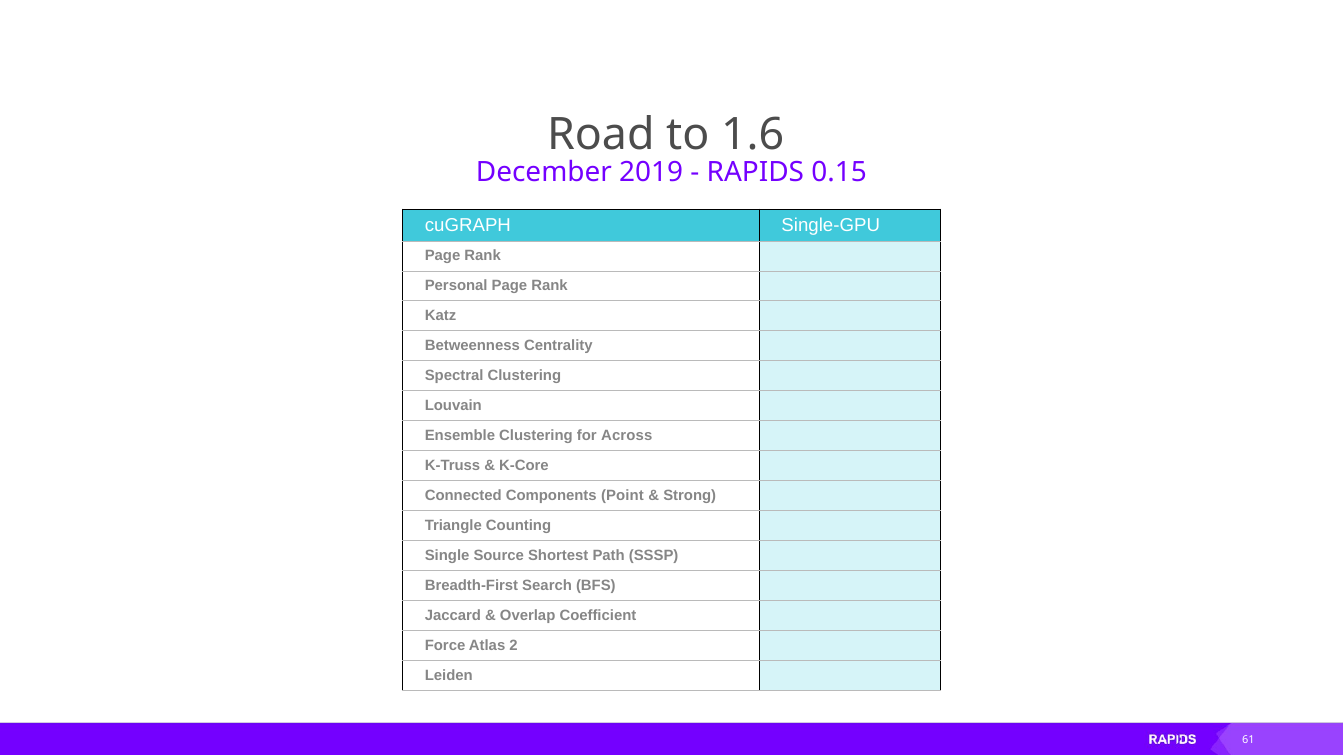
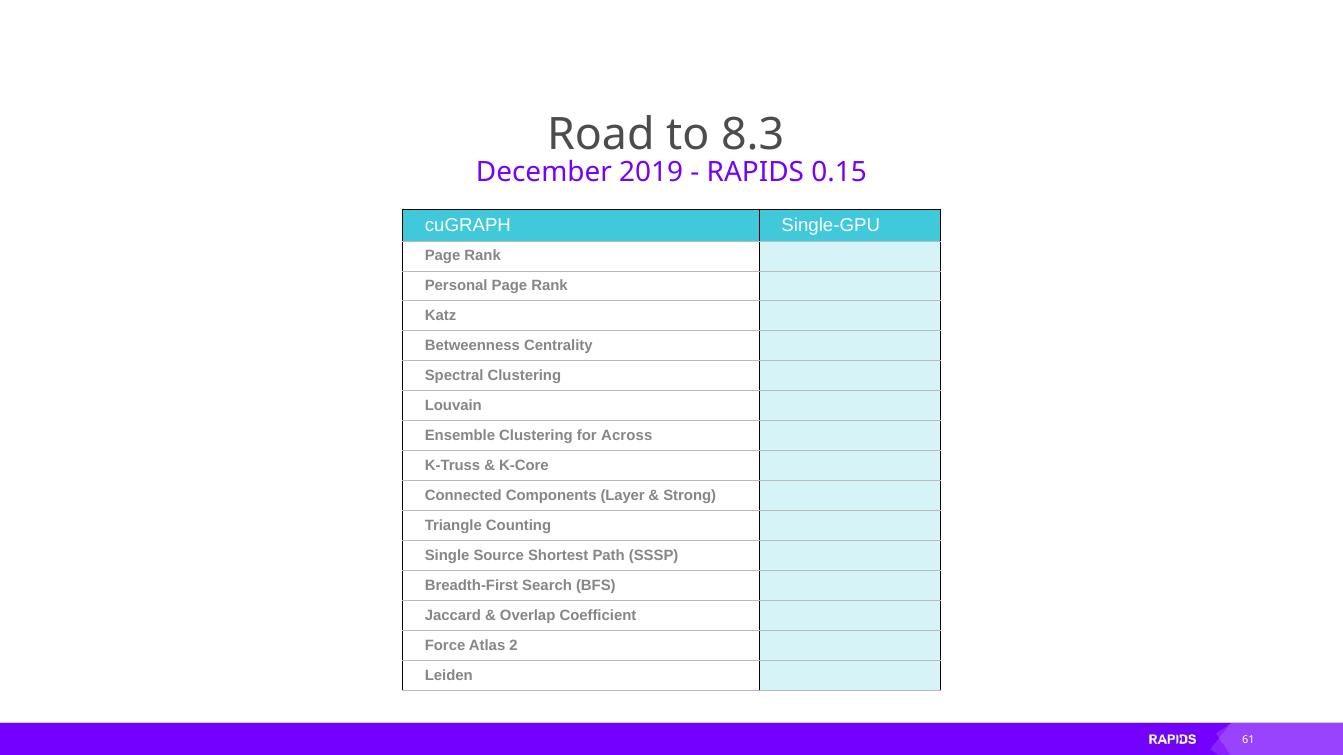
1.6: 1.6 -> 8.3 (753, 135)
Point: Point -> Layer (623, 496)
